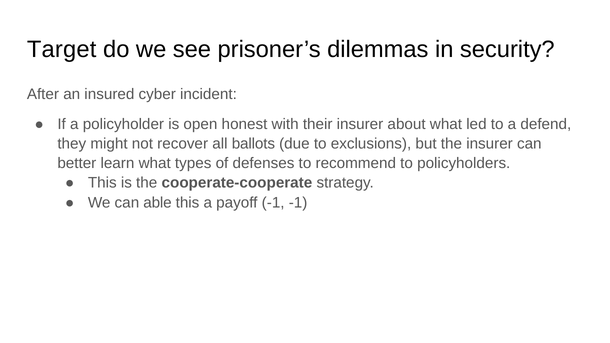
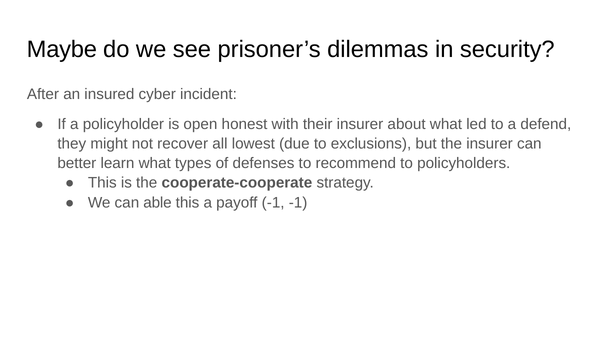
Target: Target -> Maybe (62, 49)
ballots: ballots -> lowest (253, 144)
